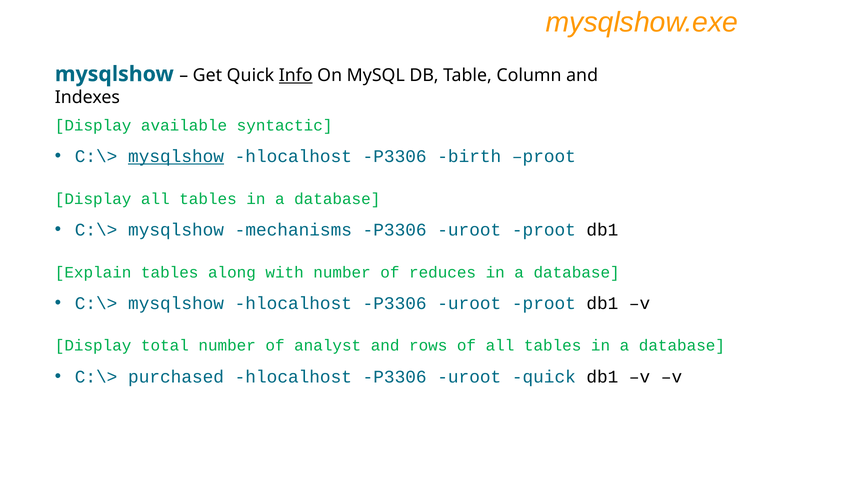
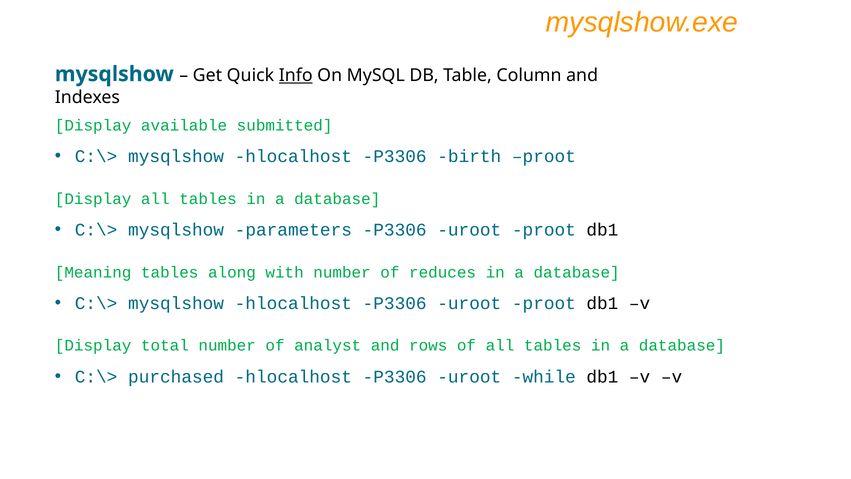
syntactic: syntactic -> submitted (285, 125)
mysqlshow underline: present -> none (176, 156)
mechanisms: mechanisms -> parameters (293, 230)
Explain: Explain -> Meaning (93, 272)
uroot quick: quick -> while (544, 376)
